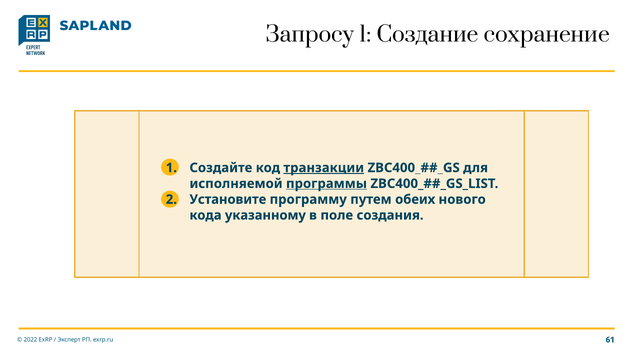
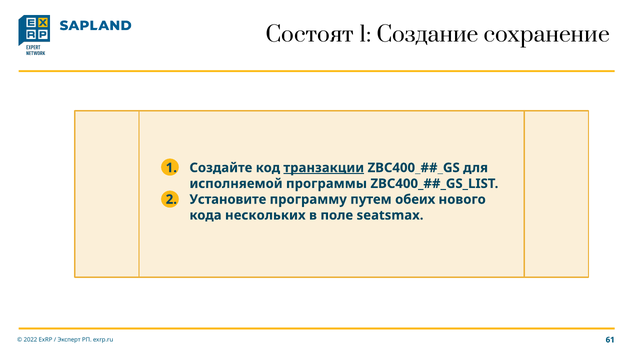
Запросу: Запросу -> Состоят (310, 35)
программы underline: present -> none (327, 183)
указанному: указанному -> нескольких (265, 215)
создания: создания -> seatsmax (390, 215)
